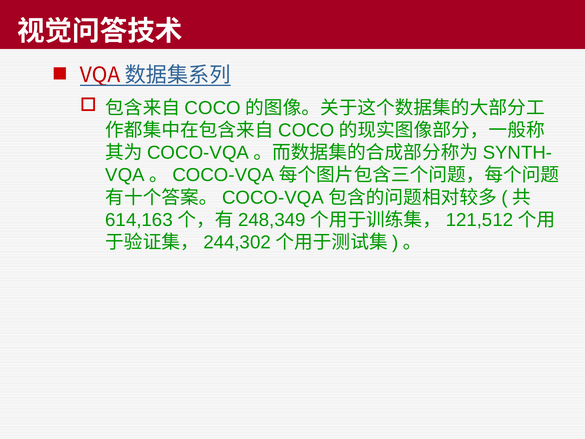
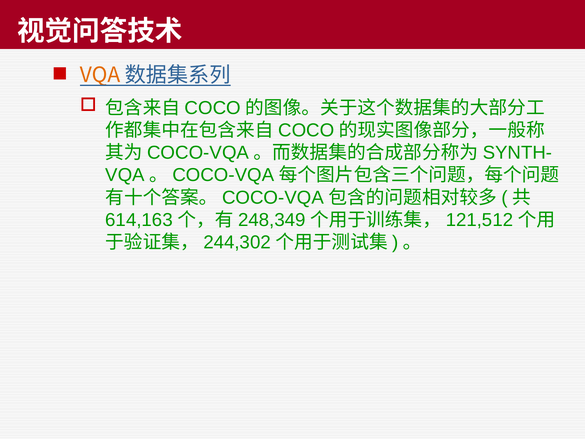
VQA colour: red -> orange (100, 75)
